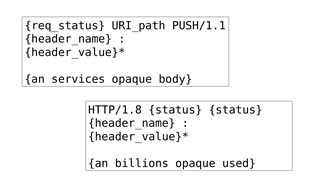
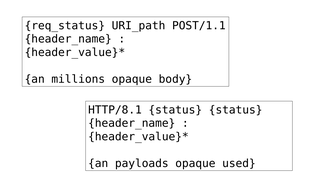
PUSH/1.1: PUSH/1.1 -> POST/1.1 (199, 26)
services: services -> millions (78, 79)
HTTP/1.8: HTTP/1.8 -> HTTP/8.1 (115, 110)
billions: billions -> payloads (142, 163)
